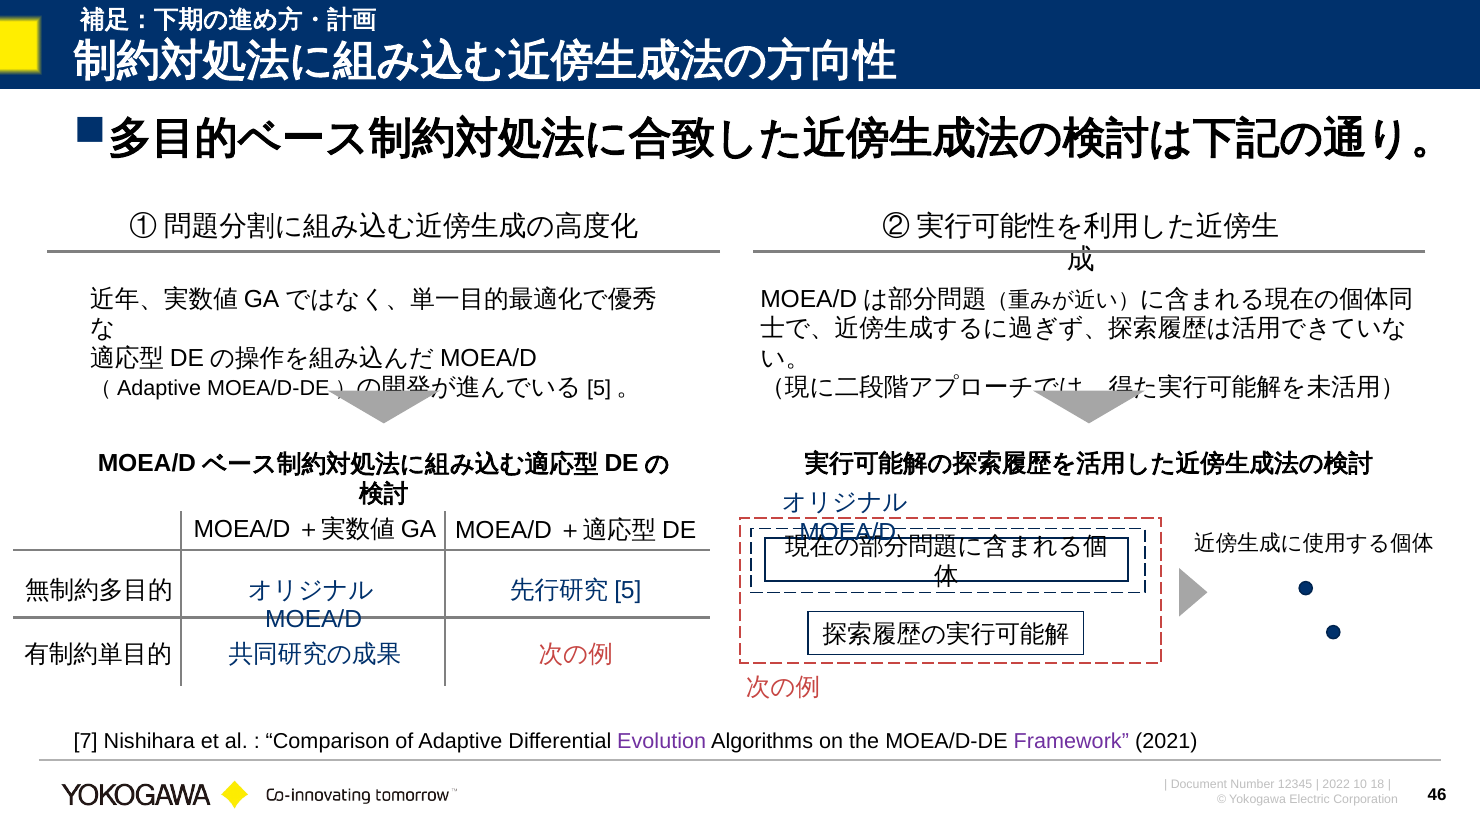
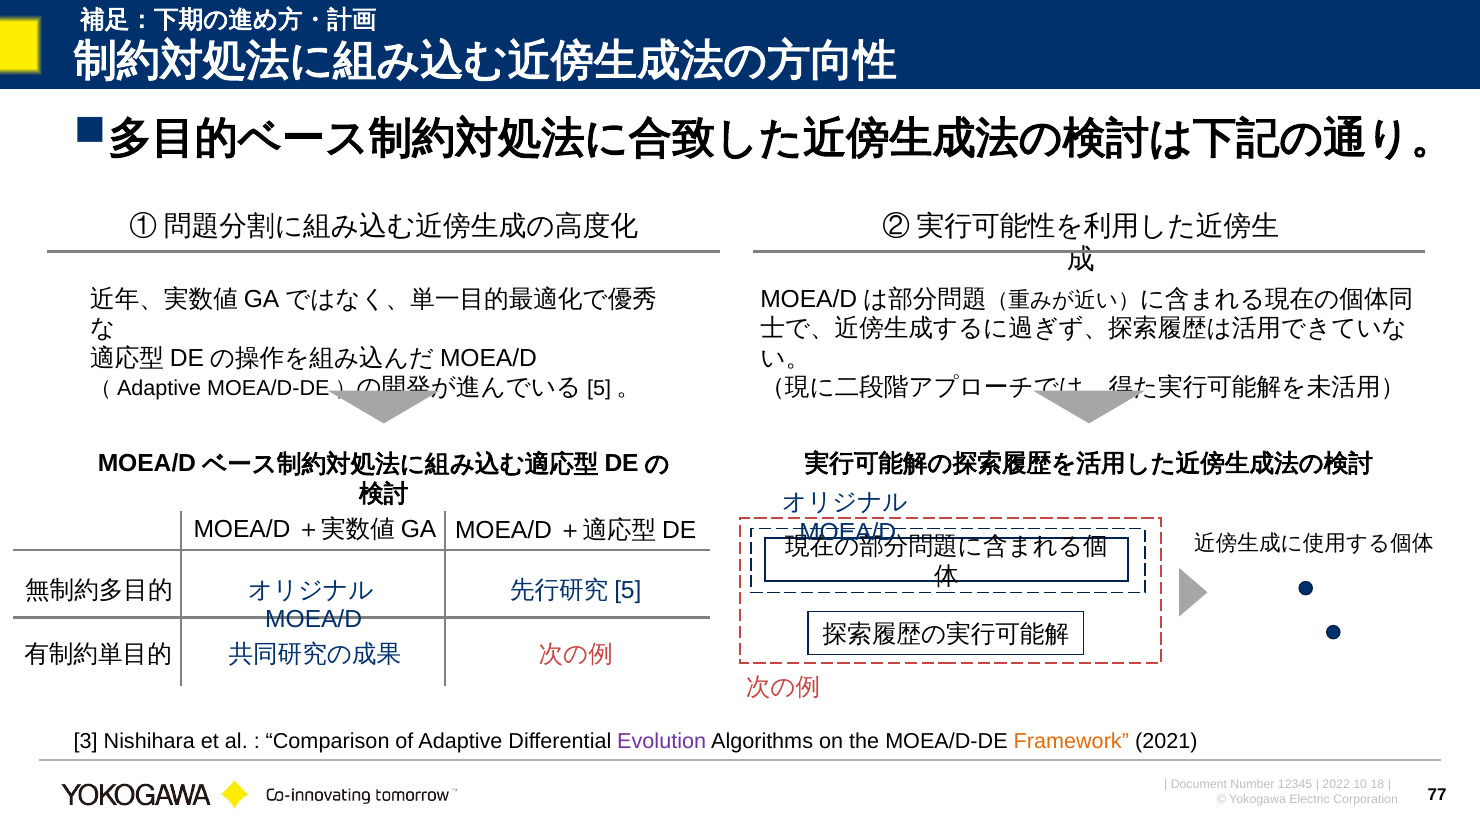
7: 7 -> 3 (86, 742)
Framework colour: purple -> orange (1071, 742)
46: 46 -> 77 (1437, 795)
